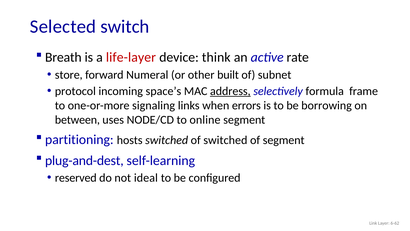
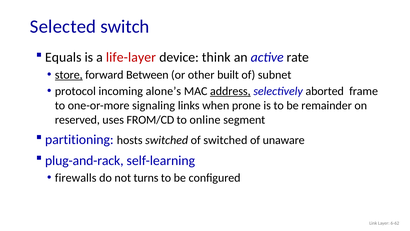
Breath: Breath -> Equals (63, 57)
store underline: none -> present (69, 75)
Numeral: Numeral -> Between (147, 75)
space’s: space’s -> alone’s (163, 91)
formula: formula -> aborted (325, 91)
errors: errors -> prone (246, 105)
borrowing: borrowing -> remainder (327, 105)
between: between -> reserved (77, 120)
NODE/CD: NODE/CD -> FROM/CD (150, 120)
of segment: segment -> unaware (284, 140)
plug-and-dest: plug-and-dest -> plug-and-rack (84, 160)
reserved: reserved -> firewalls (76, 178)
ideal: ideal -> turns (146, 178)
